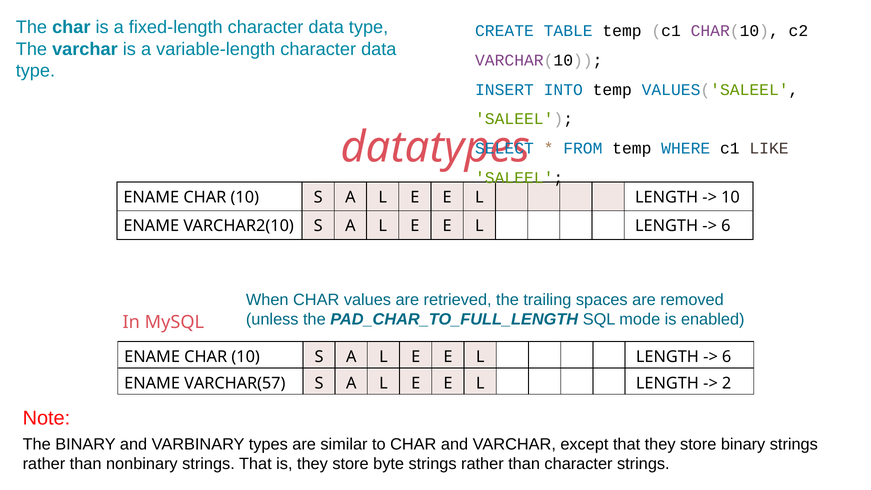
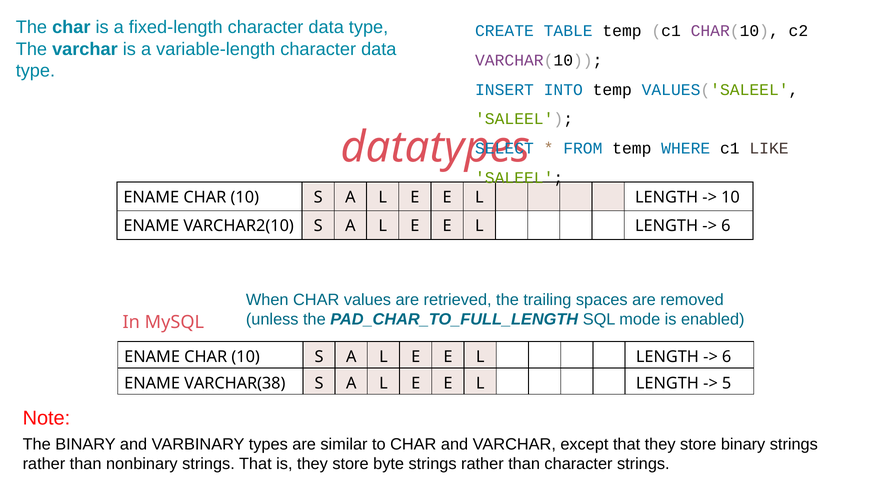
VARCHAR(57: VARCHAR(57 -> VARCHAR(38 (235, 383)
2: 2 -> 5 (727, 383)
